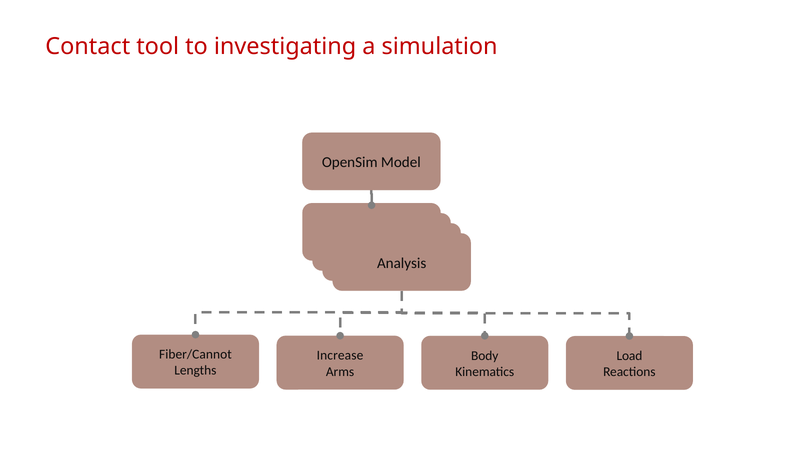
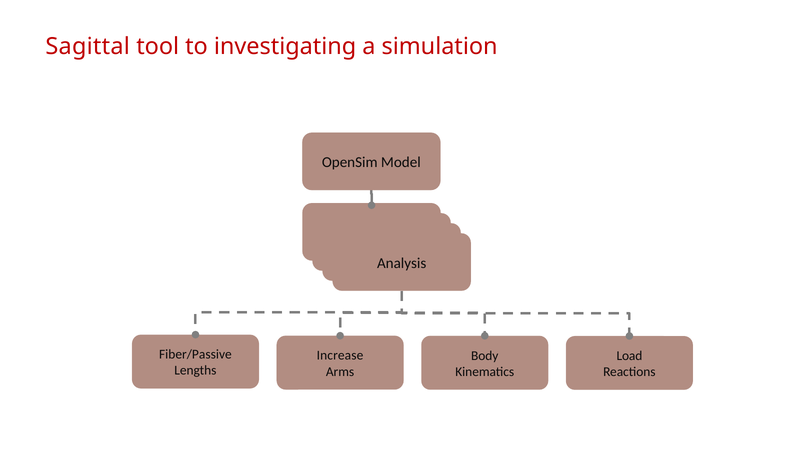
Contact: Contact -> Sagittal (88, 47)
Fiber/Cannot: Fiber/Cannot -> Fiber/Passive (195, 354)
